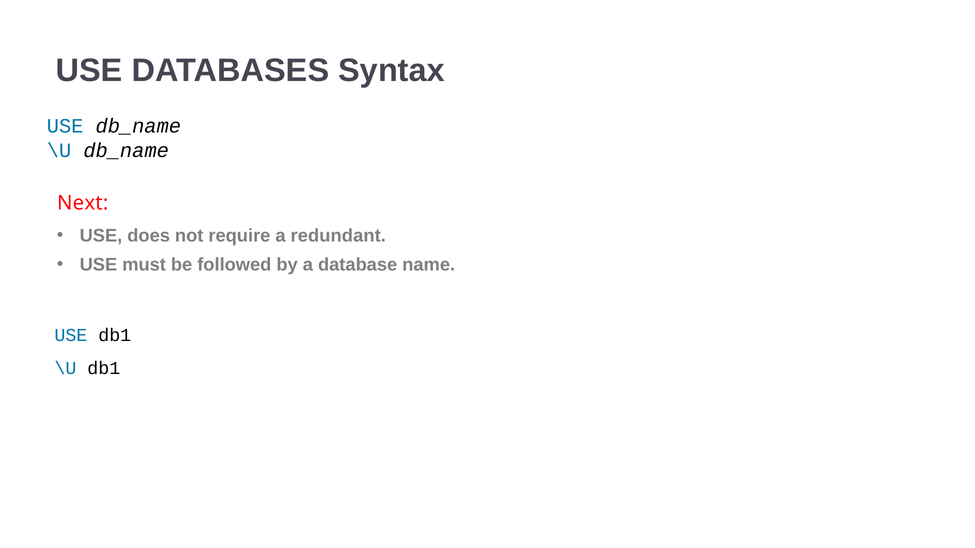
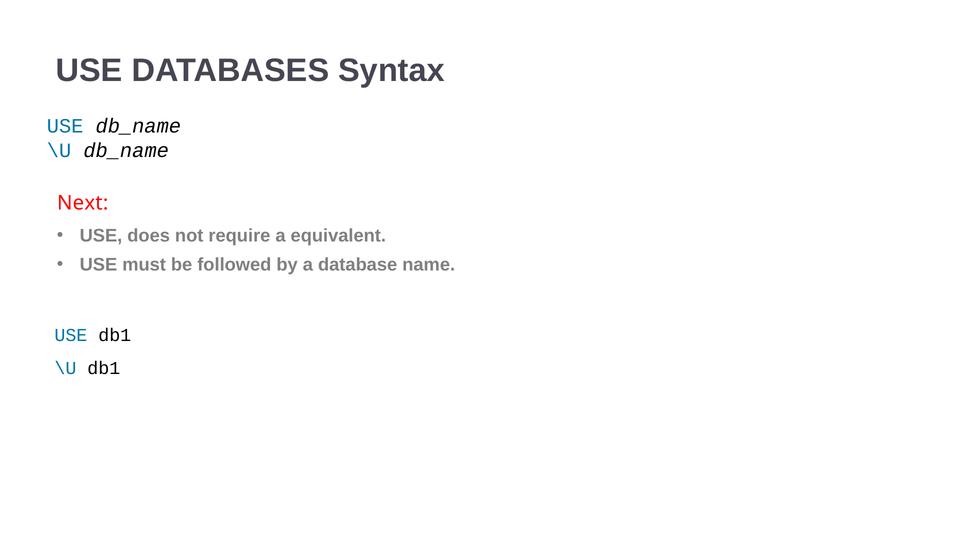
redundant: redundant -> equivalent (338, 236)
